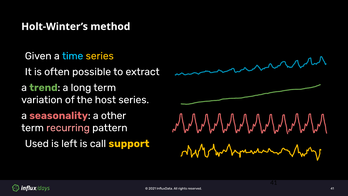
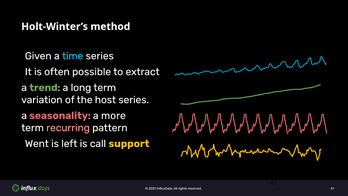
series colour: yellow -> white (100, 56)
other: other -> more (113, 116)
Used: Used -> Went (37, 143)
